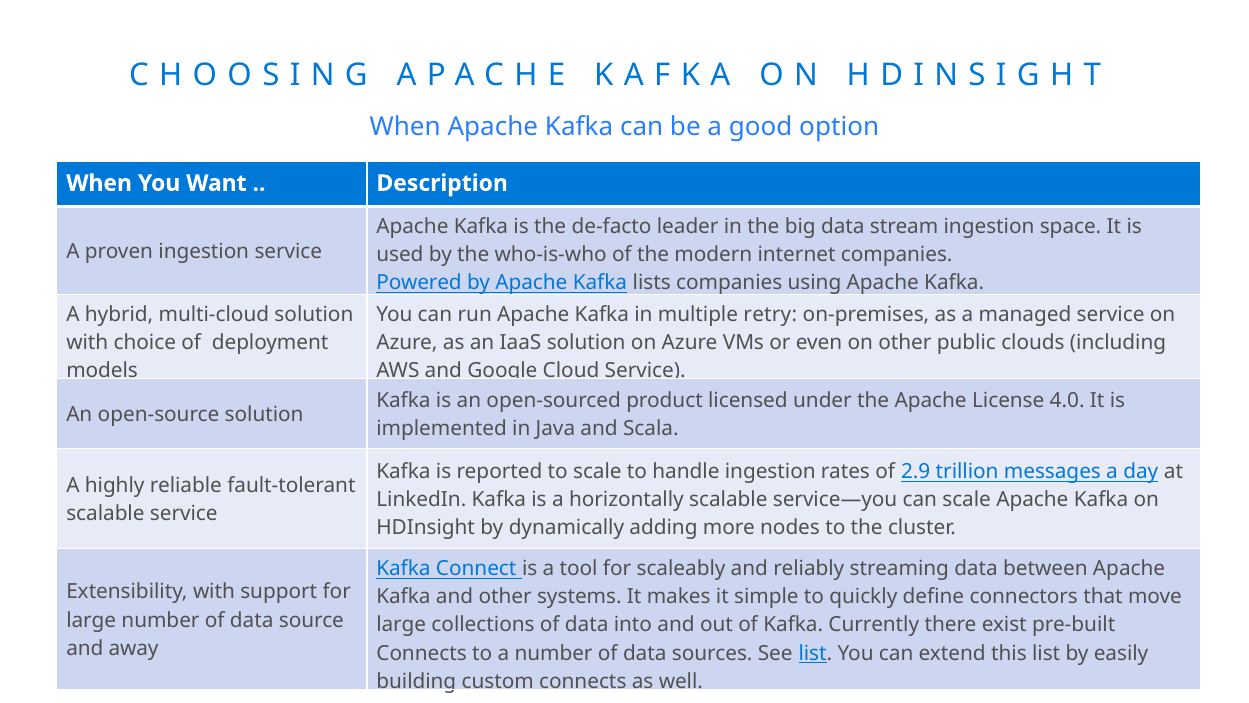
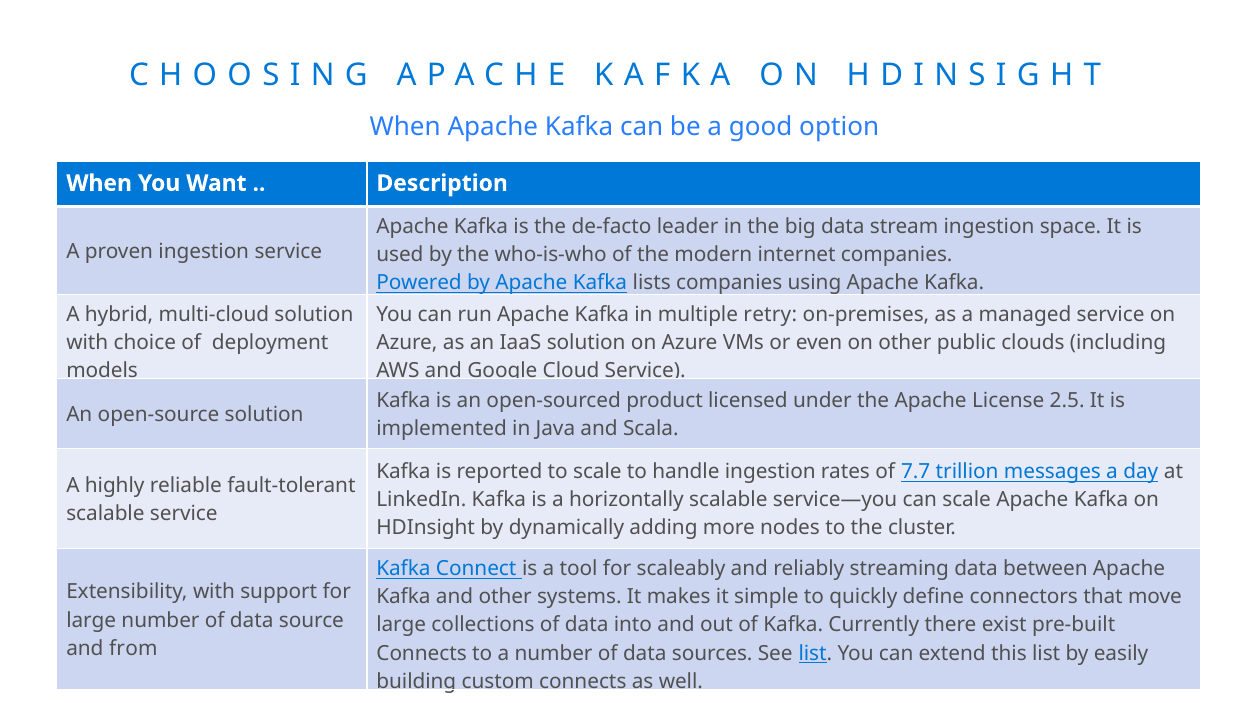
4.0: 4.0 -> 2.5 (1067, 400)
2.9: 2.9 -> 7.7 (916, 471)
away: away -> from (133, 648)
